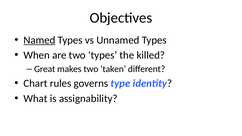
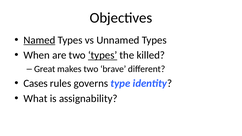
types underline: none -> present (103, 55)
taken: taken -> brave (113, 69)
Chart: Chart -> Cases (36, 83)
